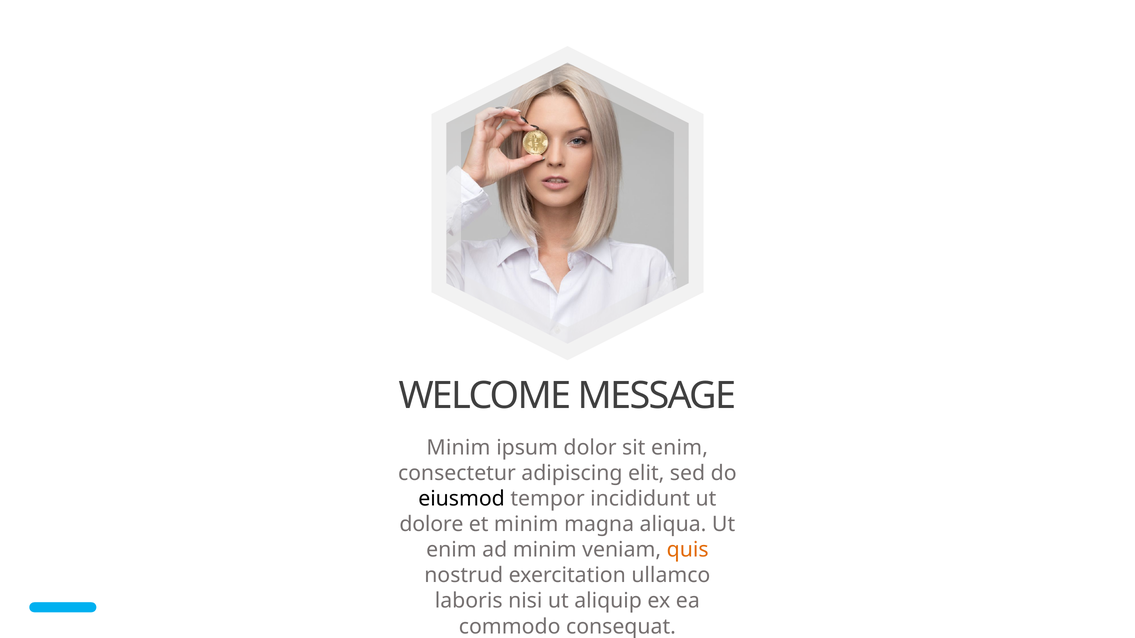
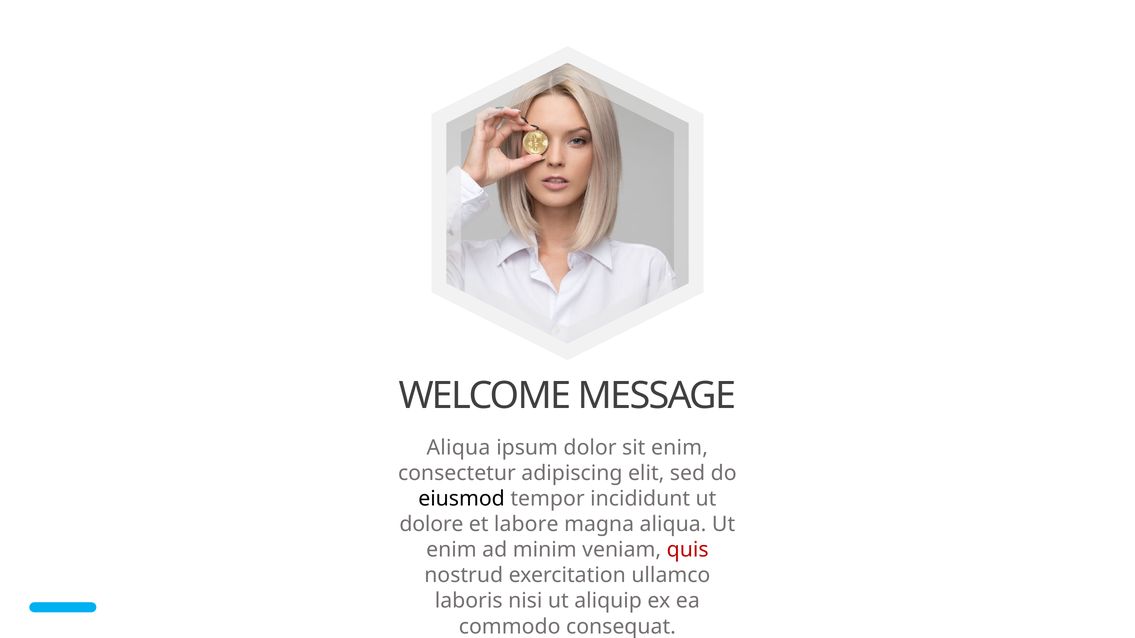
Minim: Minim -> Aliqua (458, 448)
et minim: minim -> labore (526, 525)
quis colour: orange -> red (688, 550)
